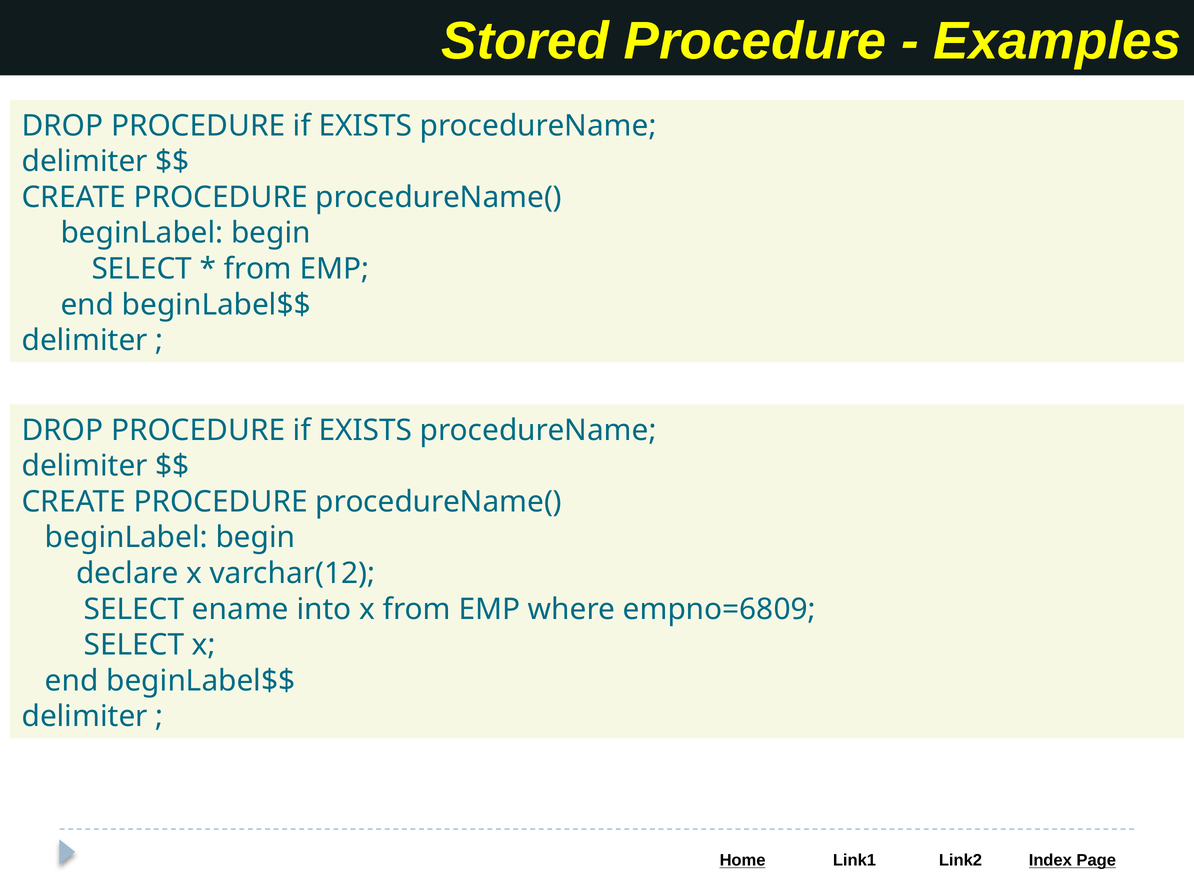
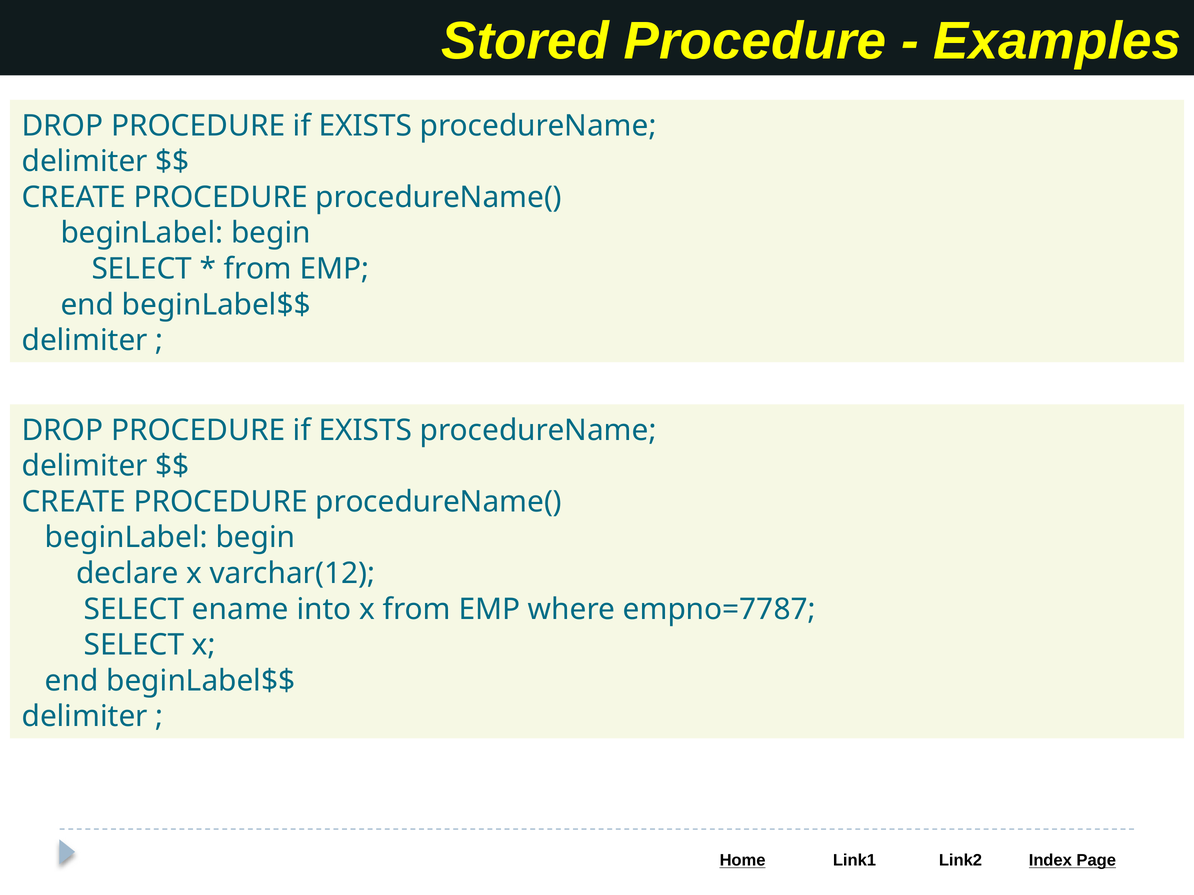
empno=6809: empno=6809 -> empno=7787 (719, 610)
